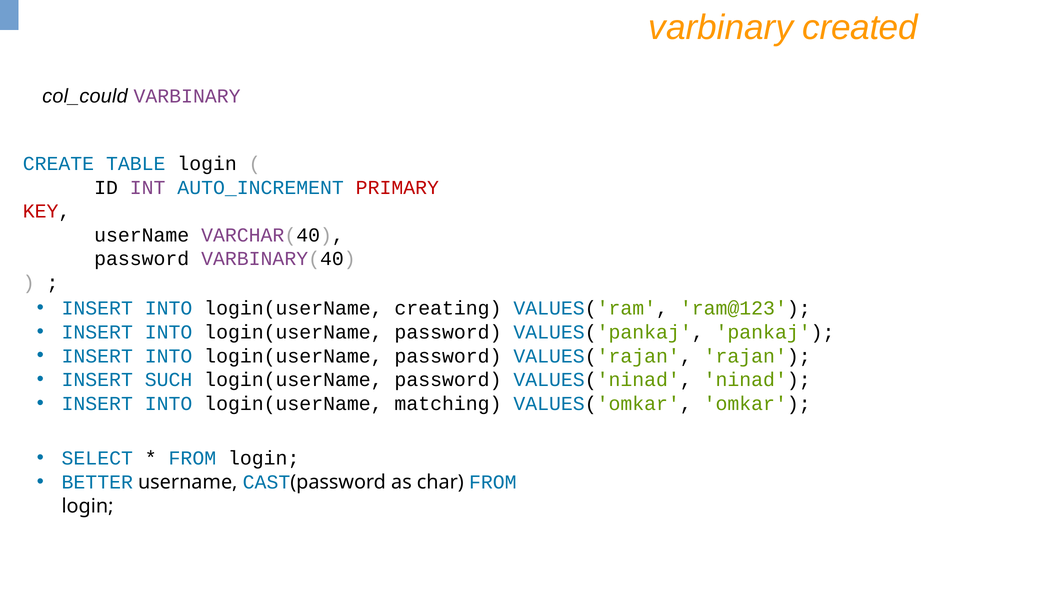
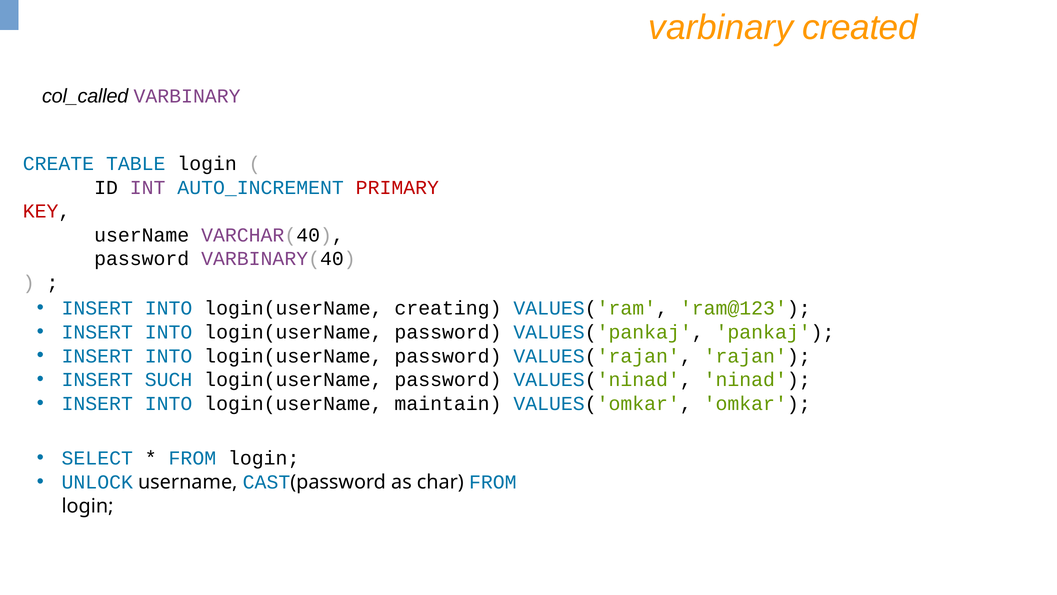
col_could: col_could -> col_called (85, 96)
matching: matching -> maintain (448, 403)
BETTER: BETTER -> UNLOCK (97, 482)
